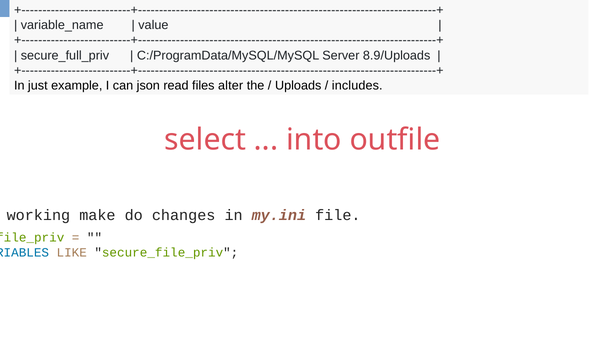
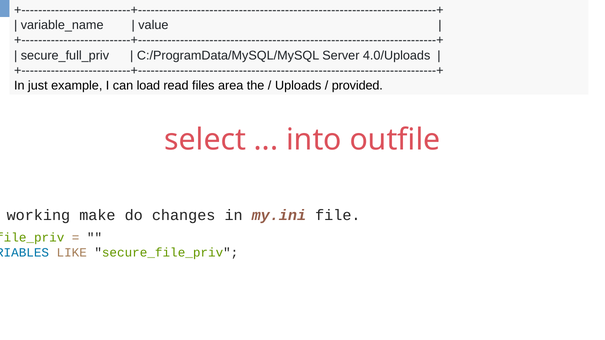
8.9/Uploads: 8.9/Uploads -> 4.0/Uploads (397, 55)
json: json -> load (148, 86)
alter: alter -> area (231, 86)
includes: includes -> provided (357, 86)
